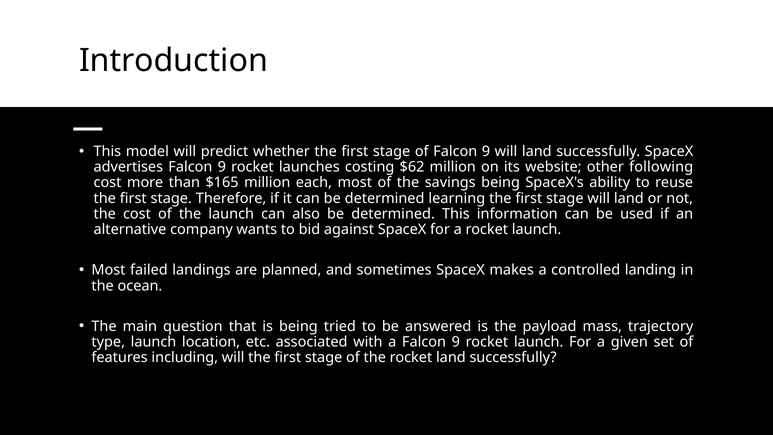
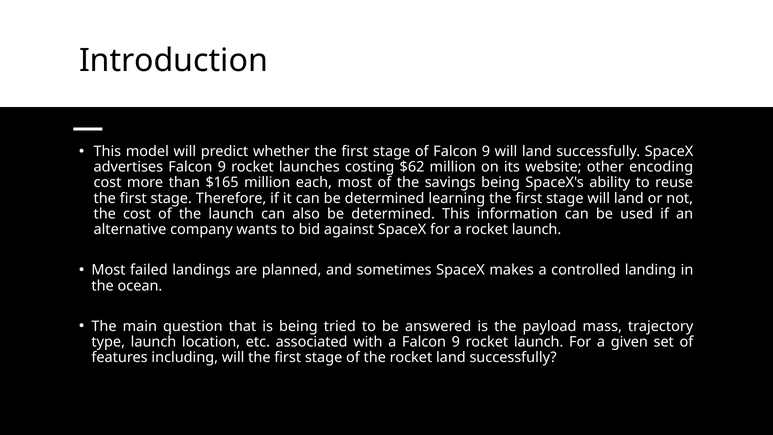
following: following -> encoding (661, 167)
